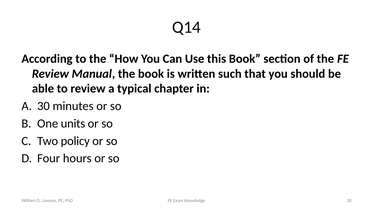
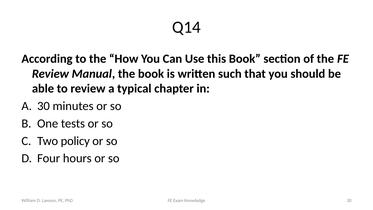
units: units -> tests (73, 123)
